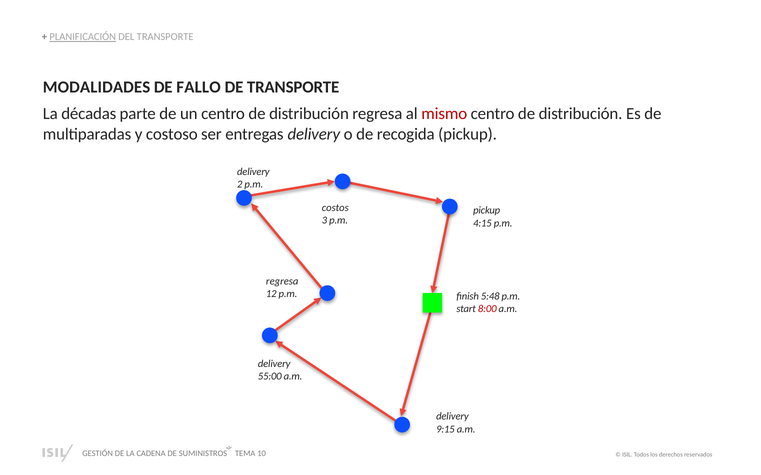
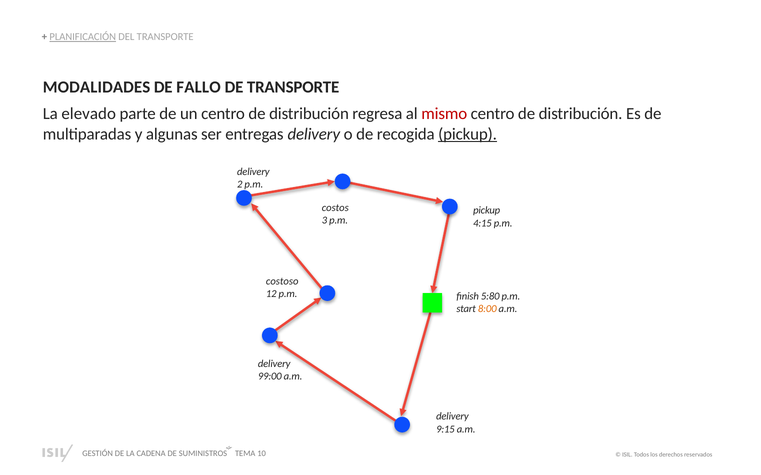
décadas: décadas -> elevado (89, 114)
costoso: costoso -> algunas (172, 134)
pickup underline: none -> present (468, 134)
regresa: regresa -> costoso (282, 282)
5:48: 5:48 -> 5:80 (490, 297)
8:00 colour: red -> orange (487, 309)
55:00: 55:00 -> 99:00 (270, 377)
